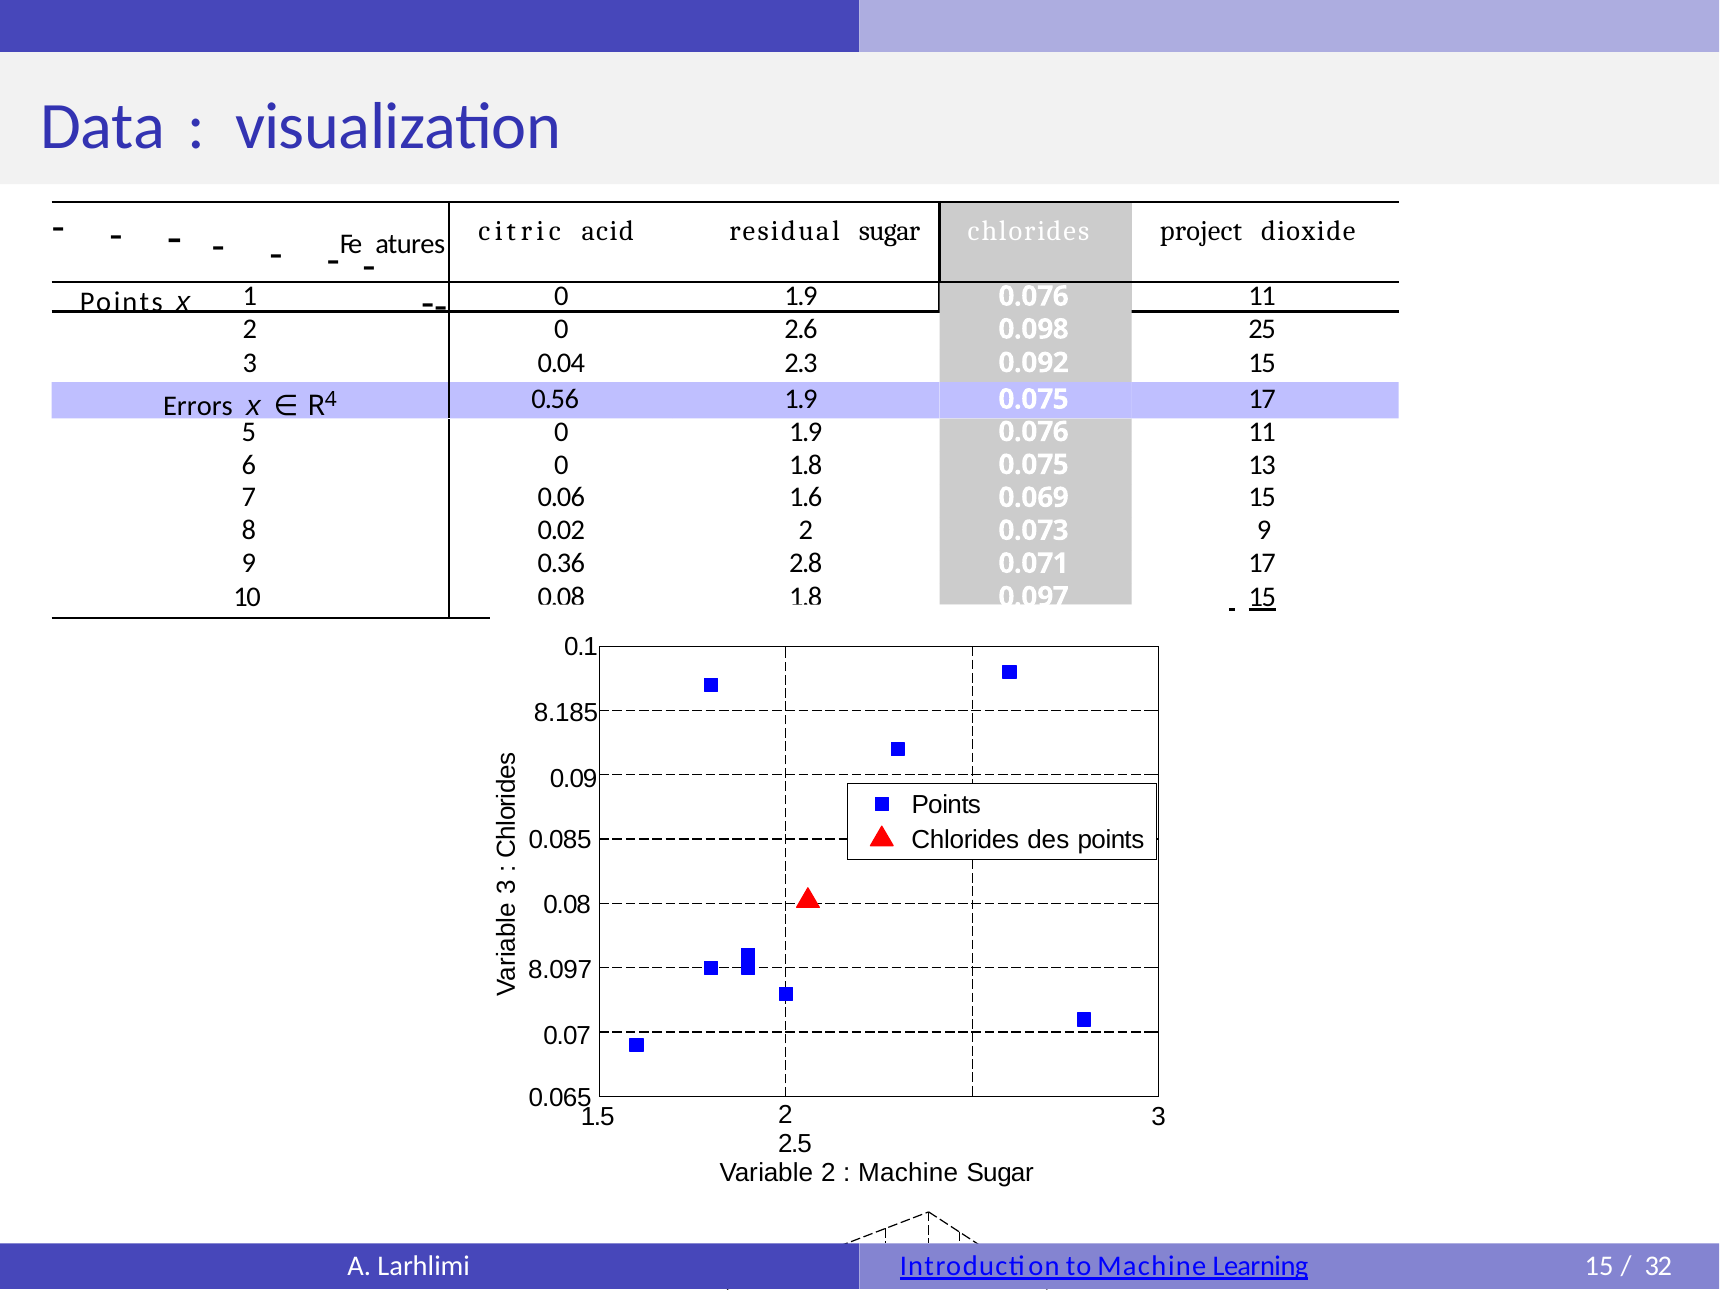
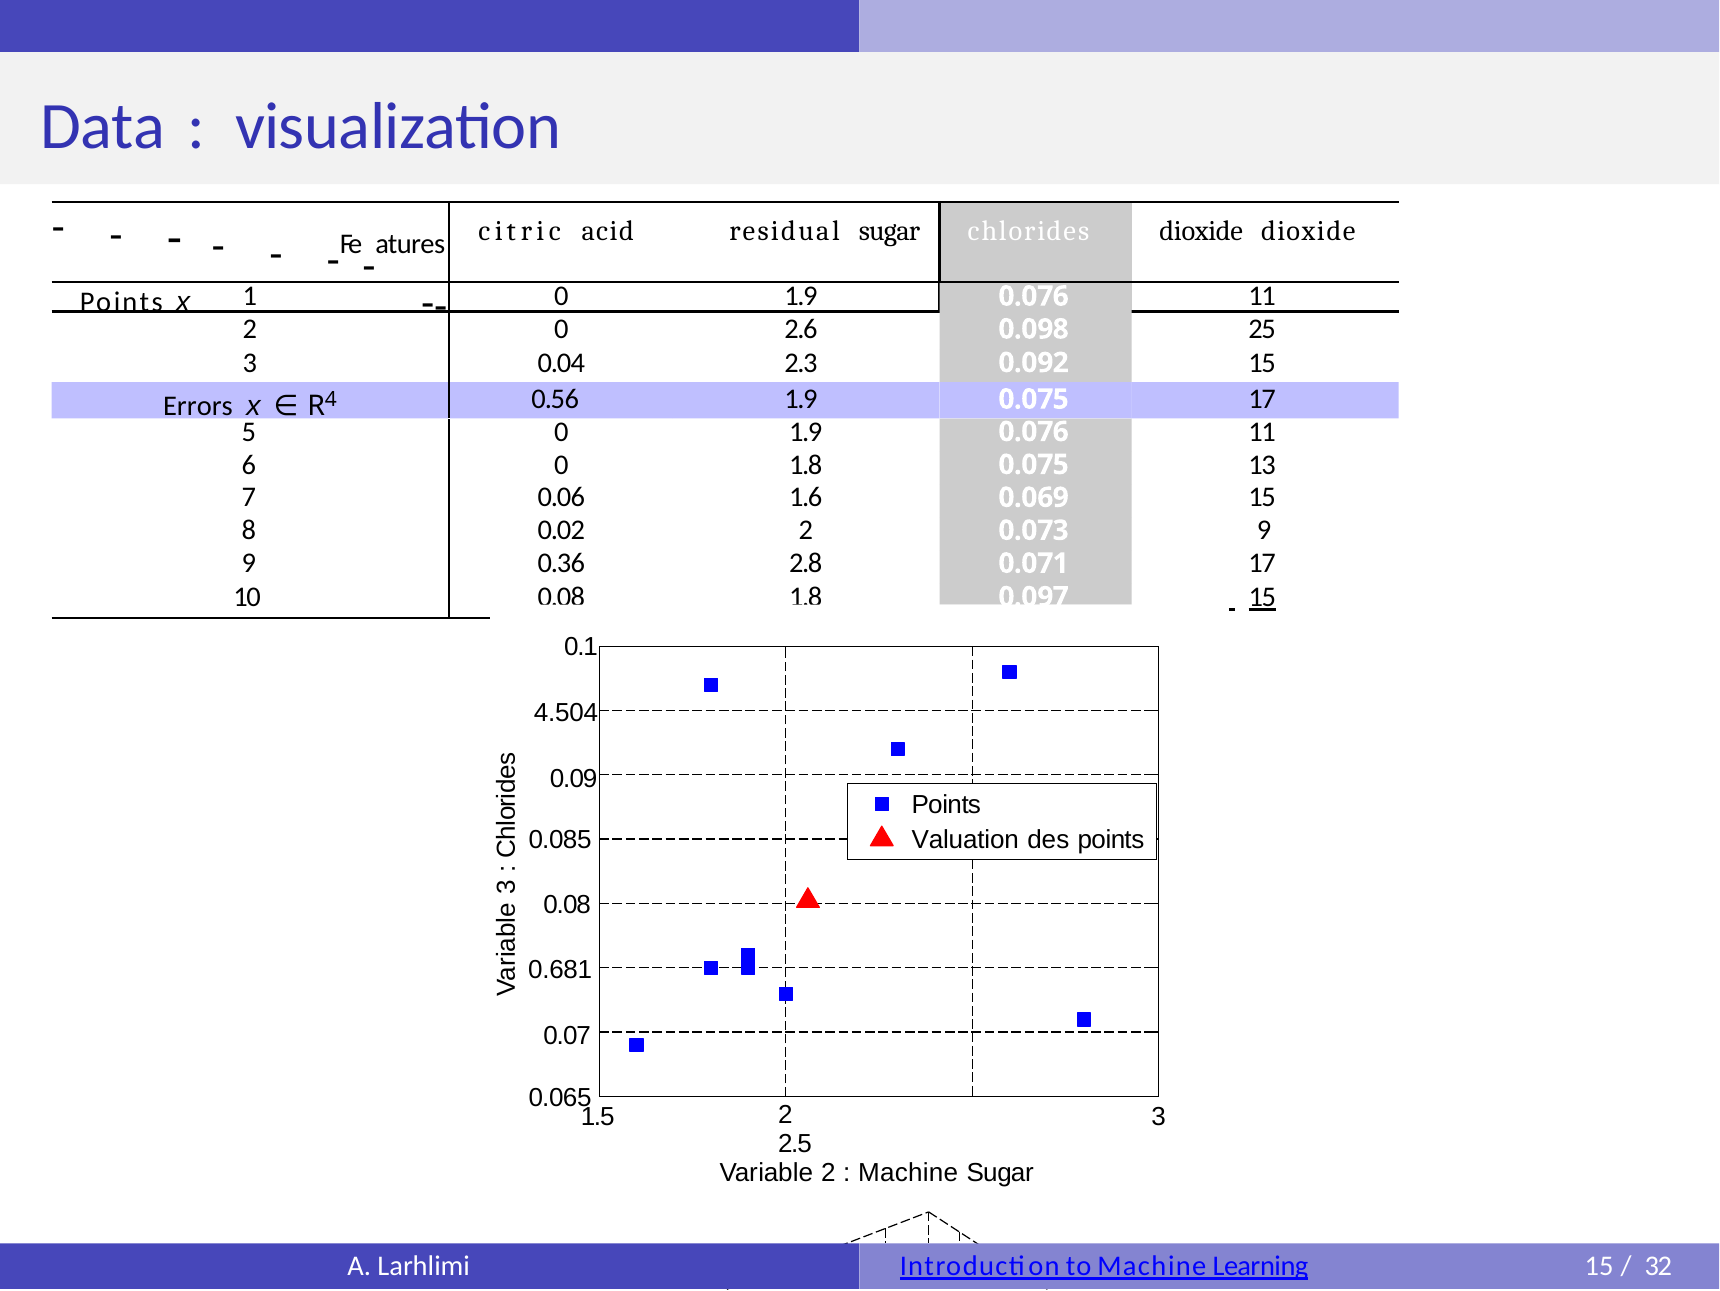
chlorides project: project -> dioxide (1201, 231)
8.185: 8.185 -> 4.504 (566, 713)
Chlorides: Chlorides -> Valuation (965, 840)
8.097: 8.097 -> 0.681 (560, 970)
